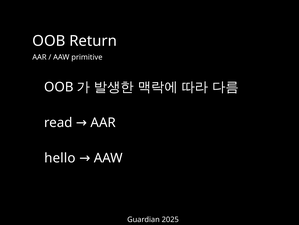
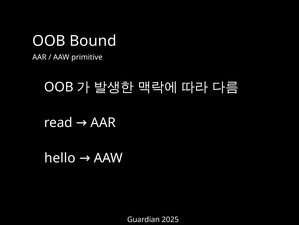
Return: Return -> Bound (93, 41)
